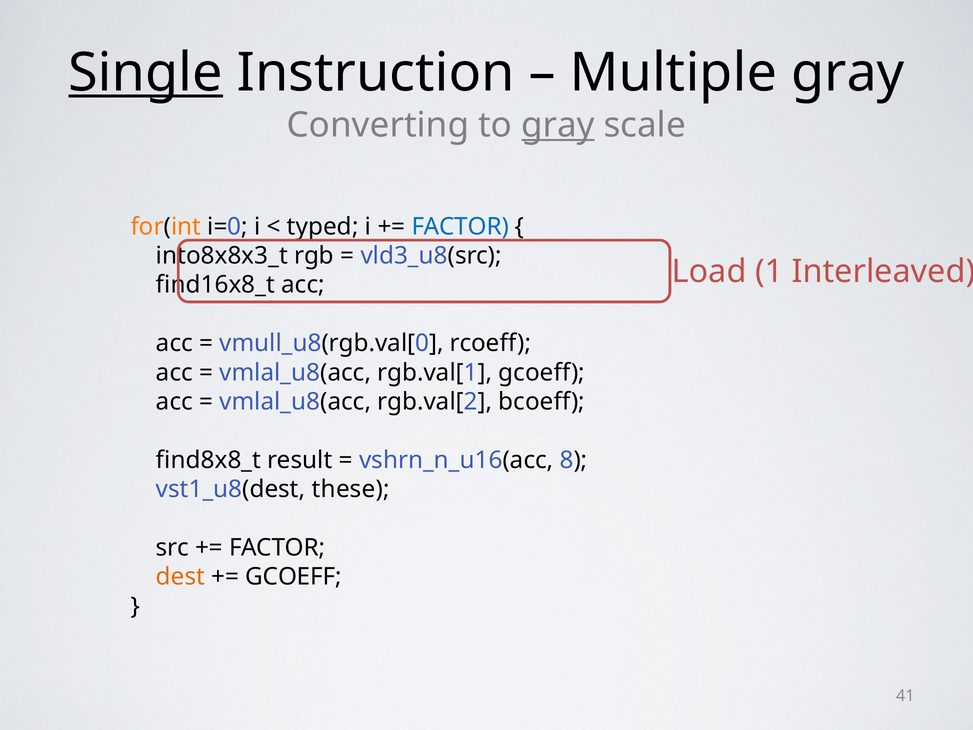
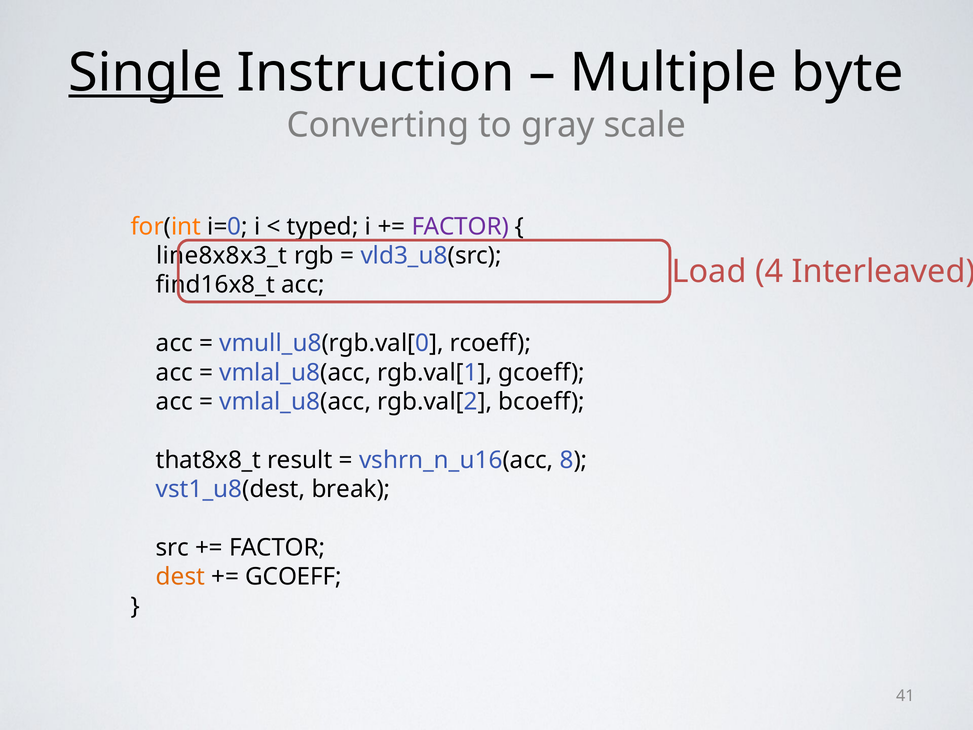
Multiple gray: gray -> byte (847, 73)
gray underline: present -> none (558, 125)
FACTOR colour: blue -> purple (460, 226)
into8x8x3_t: into8x8x3_t -> line8x8x3_t (222, 256)
1: 1 -> 4 (769, 271)
find8x8_t: find8x8_t -> that8x8_t (209, 460)
these: these -> break (351, 489)
